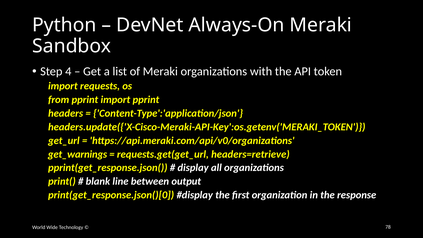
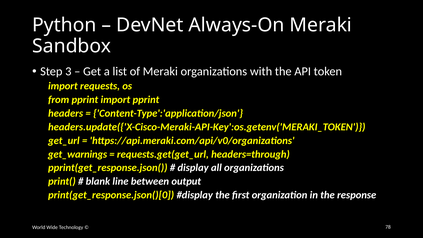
4: 4 -> 3 (68, 71)
headers=retrieve: headers=retrieve -> headers=through (250, 154)
